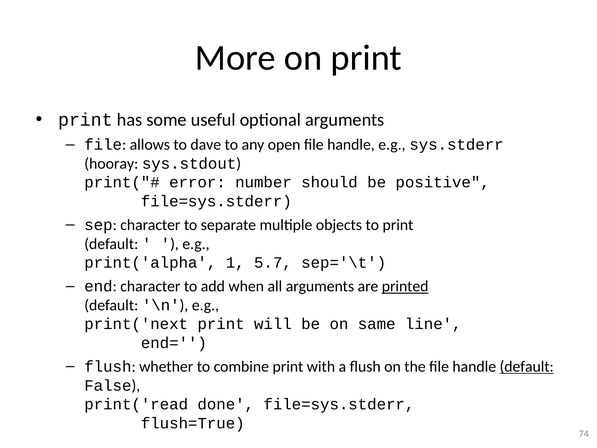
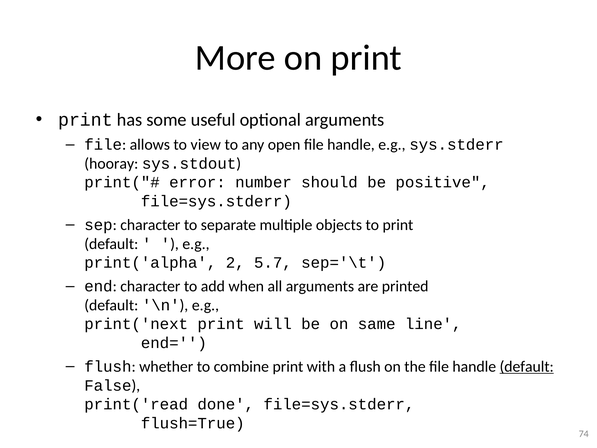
dave: dave -> view (206, 145)
1: 1 -> 2 (235, 263)
printed underline: present -> none (405, 286)
